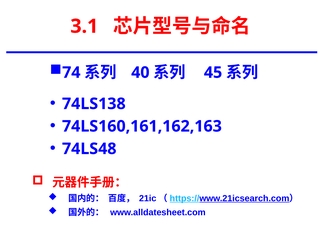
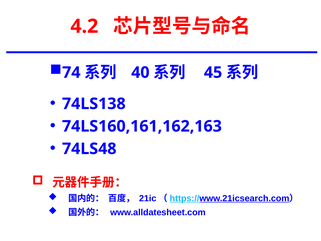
3.1: 3.1 -> 4.2 (84, 26)
